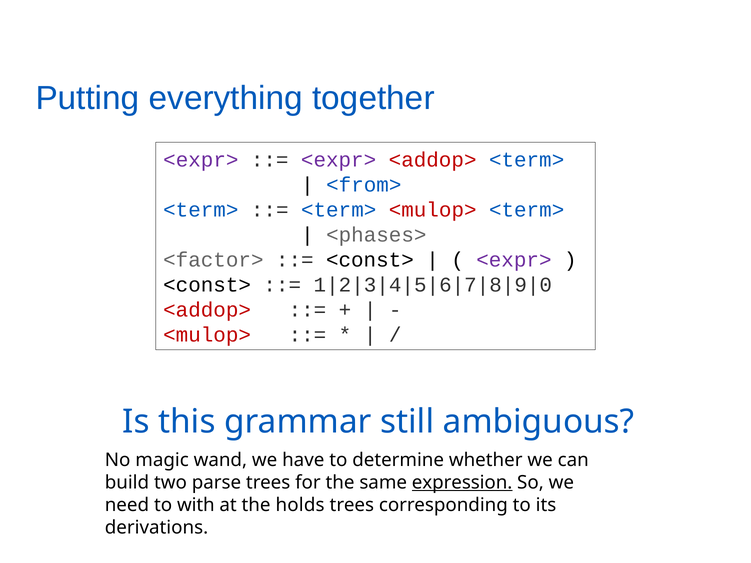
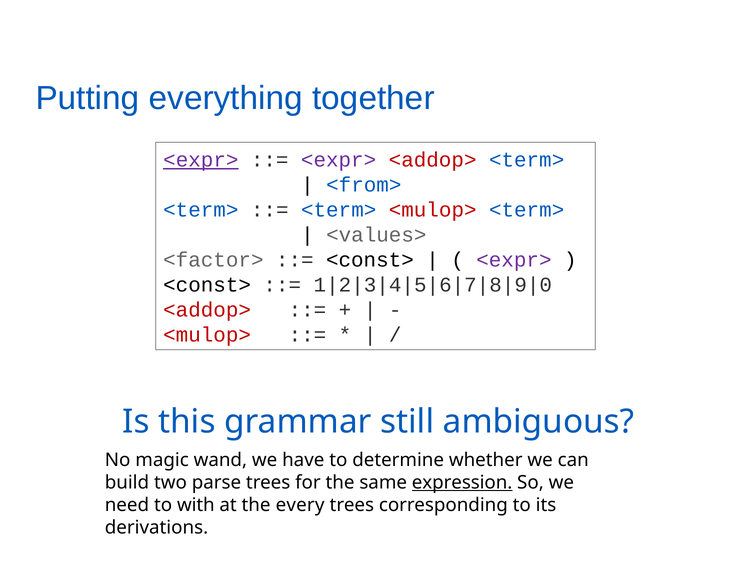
<expr> underline: none -> present (201, 160)
<phases>: <phases> -> <values> (376, 235)
holds: holds -> every (300, 505)
